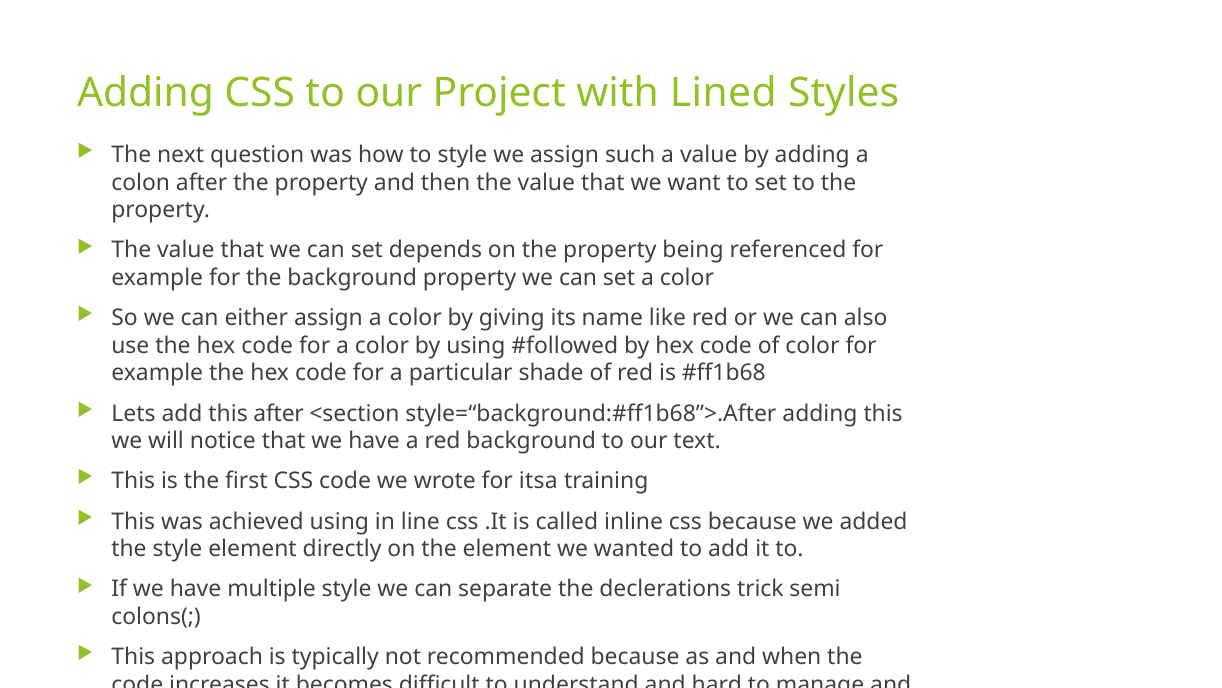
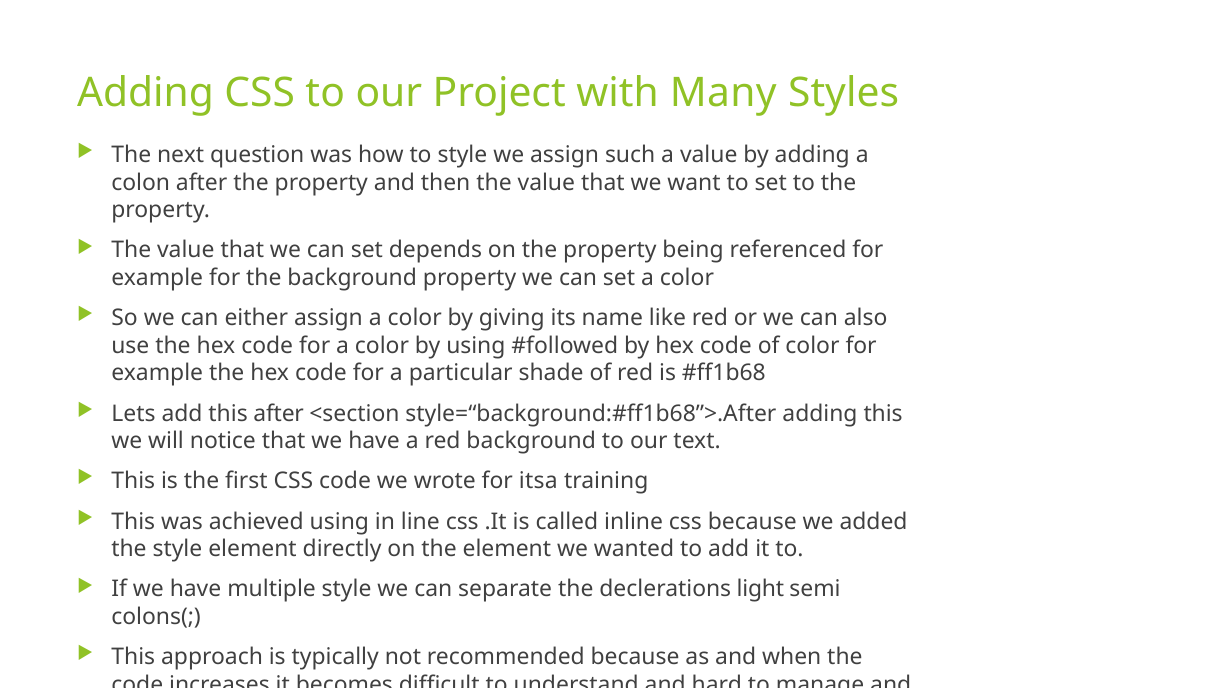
Lined: Lined -> Many (723, 93)
trick: trick -> light (760, 589)
